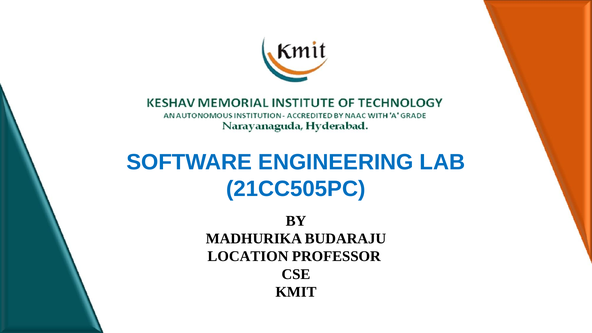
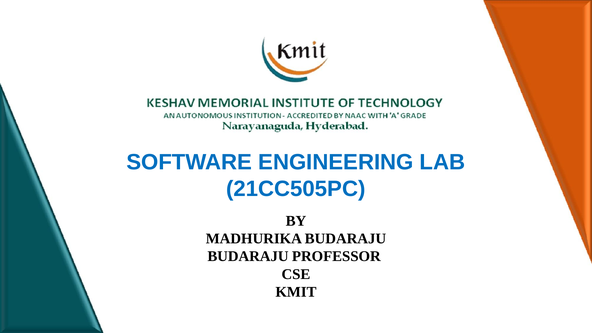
LOCATION: LOCATION -> BUDARAJU (248, 256)
